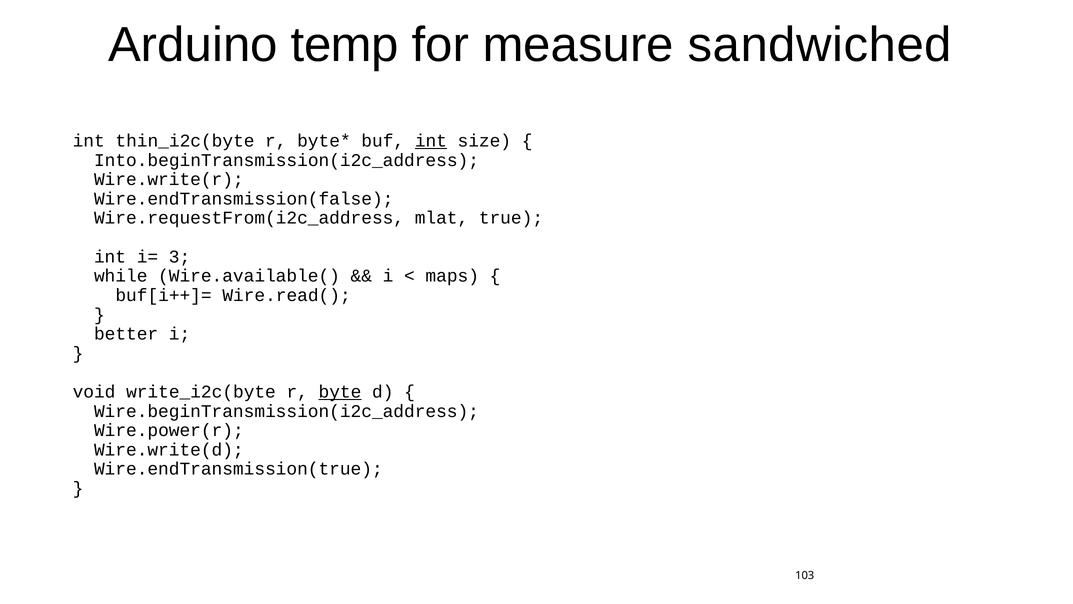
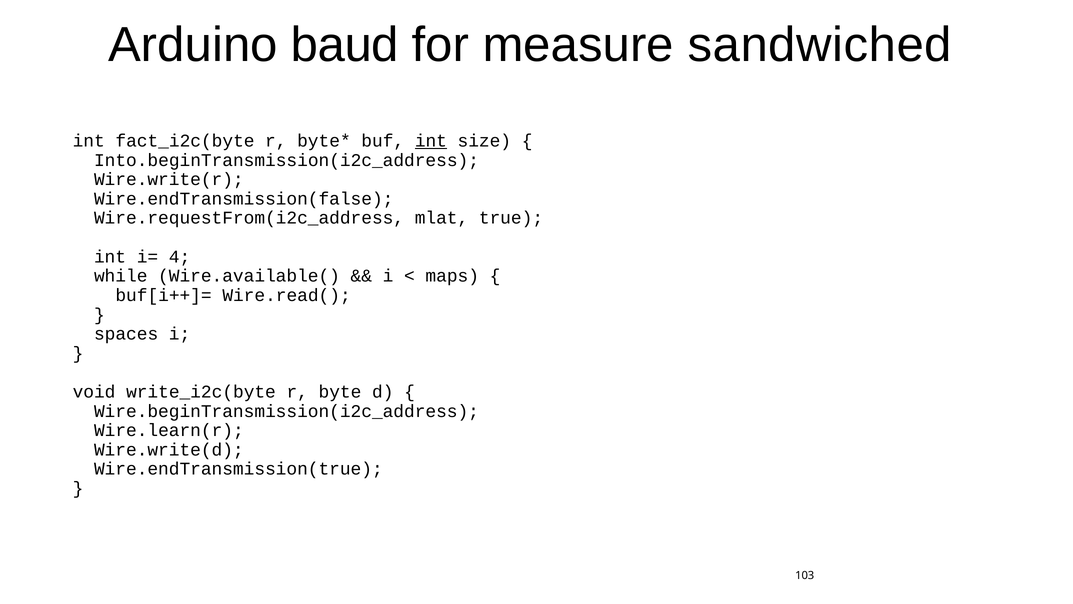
temp: temp -> baud (345, 45)
thin_i2c(byte: thin_i2c(byte -> fact_i2c(byte (185, 141)
3: 3 -> 4 (180, 256)
better: better -> spaces (126, 334)
byte underline: present -> none (340, 392)
Wire.power(r: Wire.power(r -> Wire.learn(r (169, 430)
